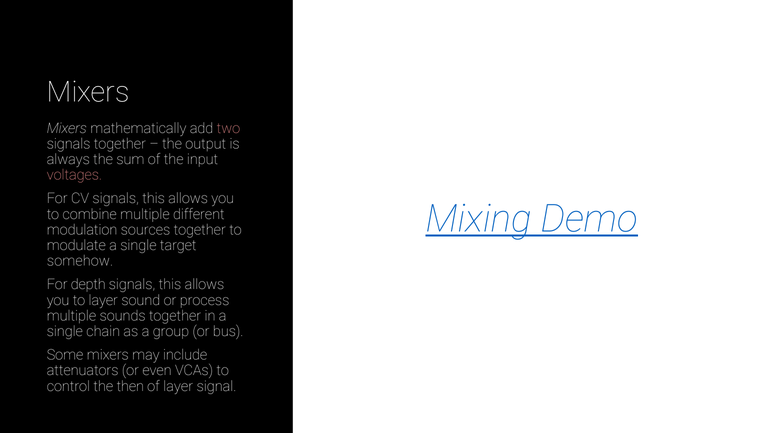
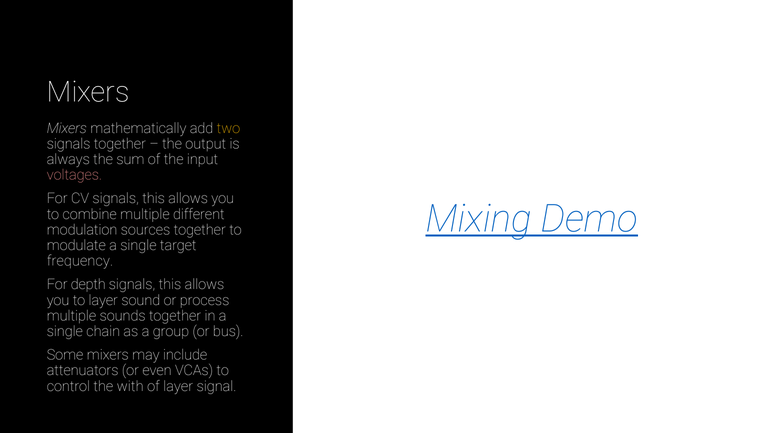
two colour: pink -> yellow (228, 128)
somehow: somehow -> frequency (80, 261)
then: then -> with (130, 386)
